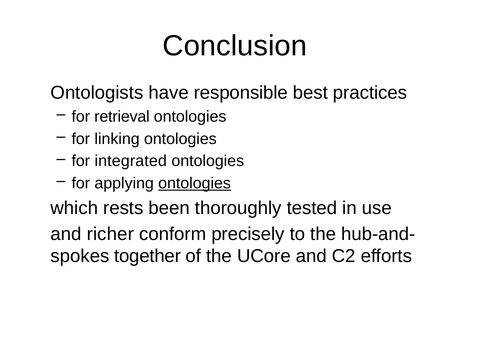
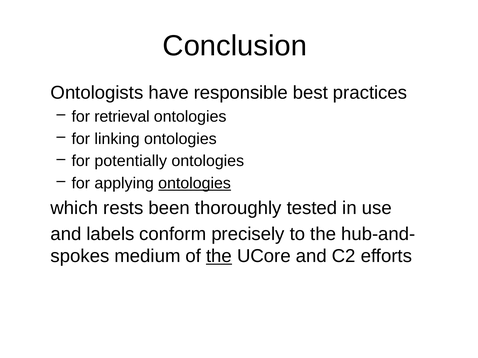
integrated: integrated -> potentially (131, 161)
richer: richer -> labels (110, 234)
together: together -> medium (147, 257)
the underline: none -> present (219, 257)
